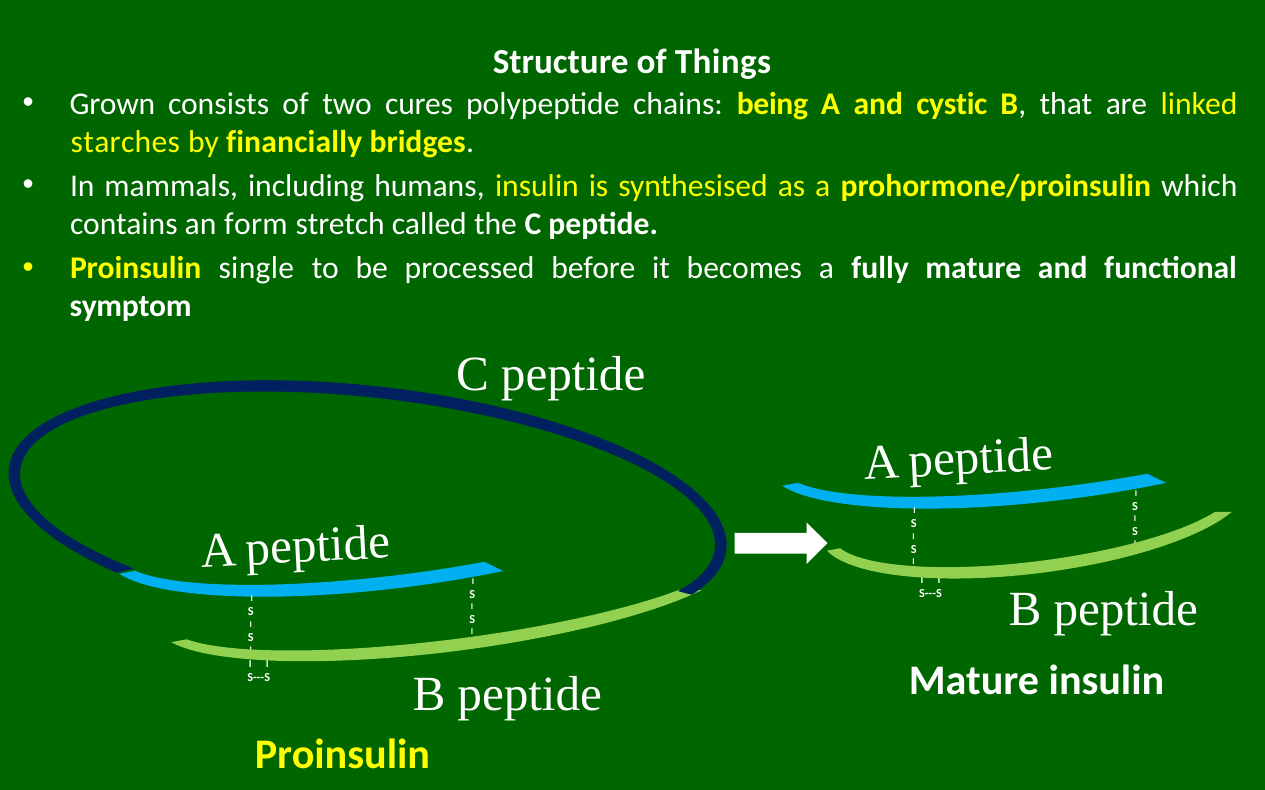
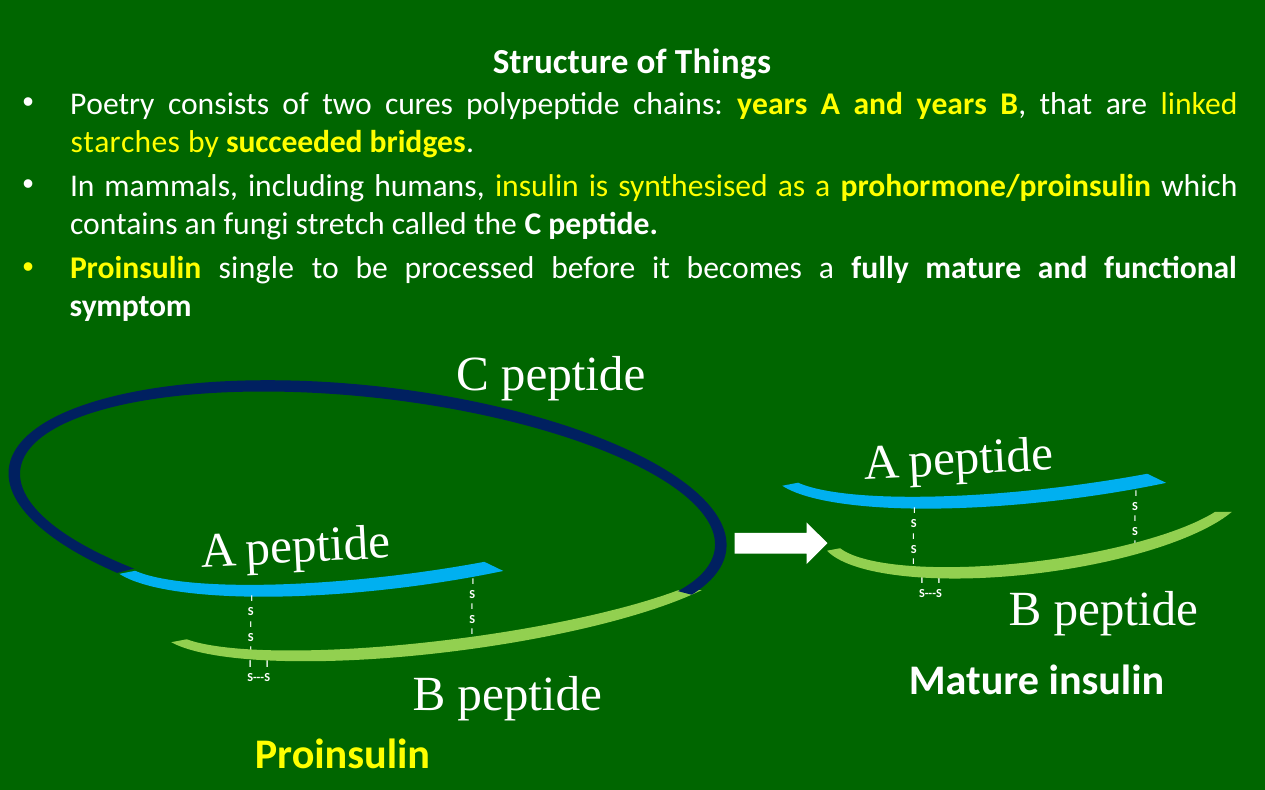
Grown: Grown -> Poetry (112, 104)
chains being: being -> years (772, 104)
and cystic: cystic -> years (952, 104)
financially: financially -> succeeded (294, 142)
form: form -> fungi (256, 224)
